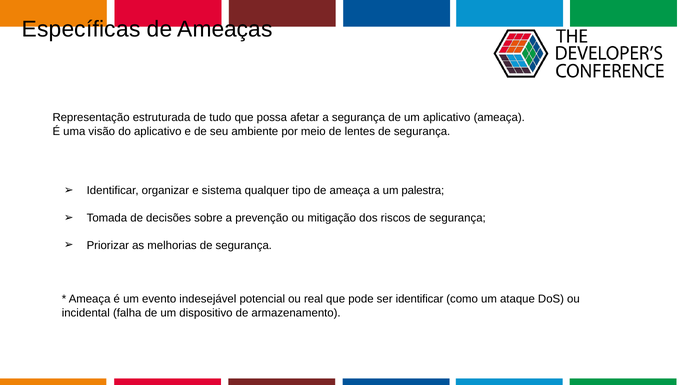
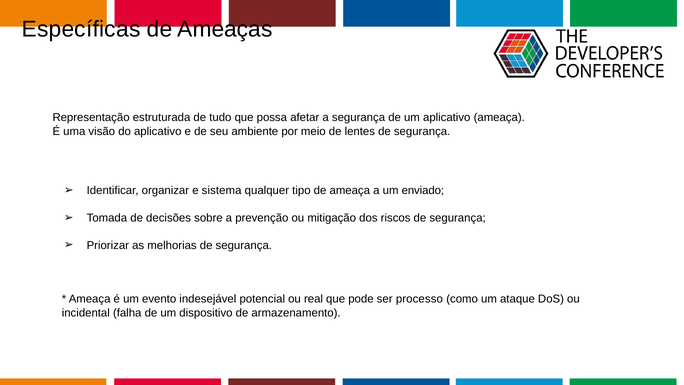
palestra: palestra -> enviado (423, 190)
ser identificar: identificar -> processo (419, 299)
